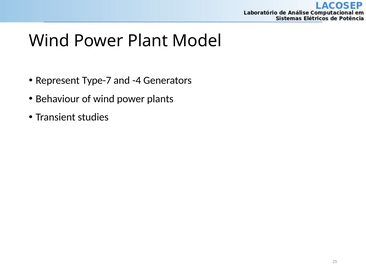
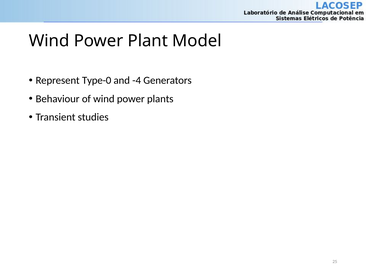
Type-7: Type-7 -> Type-0 (97, 81)
